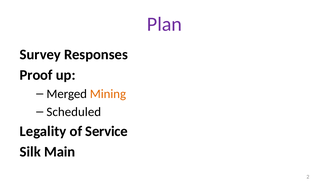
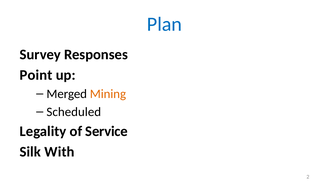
Plan colour: purple -> blue (164, 24)
Proof: Proof -> Point (36, 75)
Main: Main -> With (59, 152)
